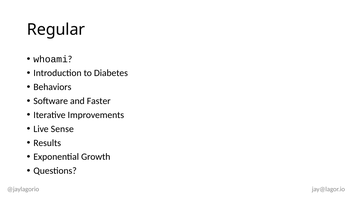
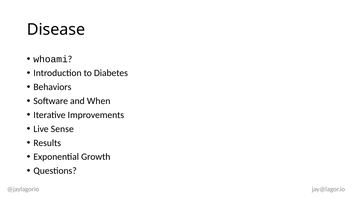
Regular: Regular -> Disease (56, 30)
Faster: Faster -> When (99, 101)
